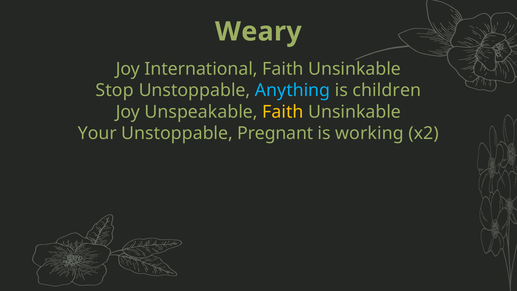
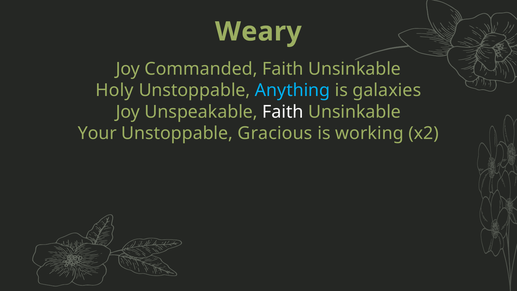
International: International -> Commanded (201, 69)
Stop: Stop -> Holy (115, 90)
children: children -> galaxies (387, 90)
Faith colour: yellow -> white (283, 112)
Pregnant: Pregnant -> Gracious (275, 133)
